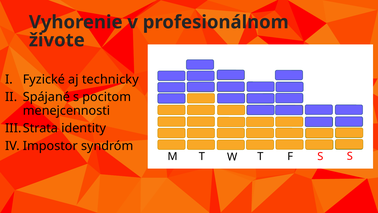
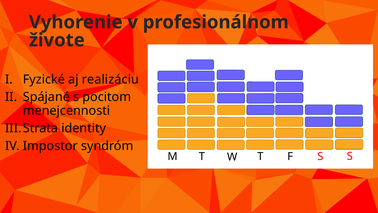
technicky: technicky -> realizáciu (110, 79)
